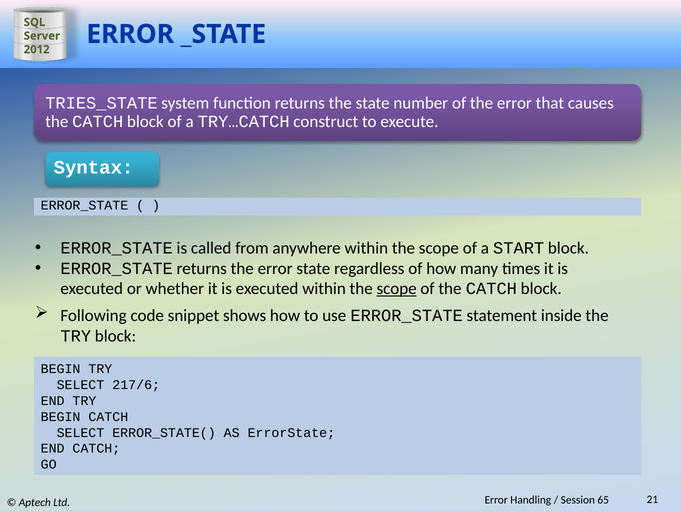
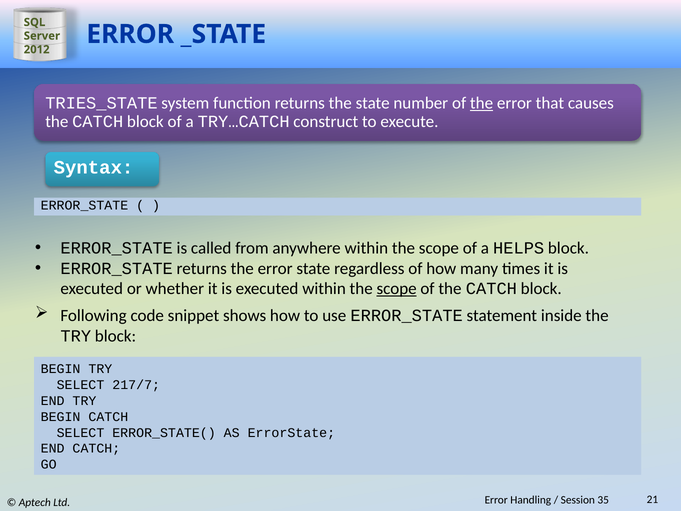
the underline: none -> present (482, 103)
START: START -> HELPS (519, 248)
217/6: 217/6 -> 217/7 (136, 385)
65: 65 -> 35 (603, 500)
